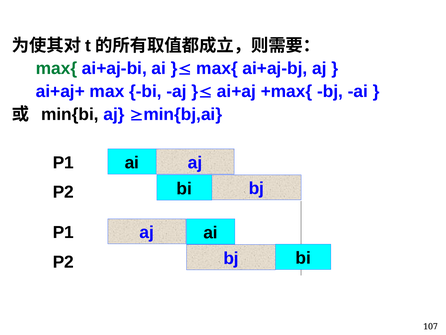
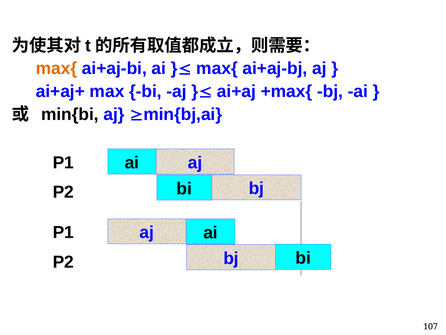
max{ colour: green -> orange (57, 68)
